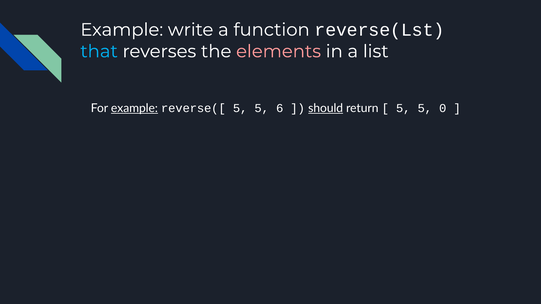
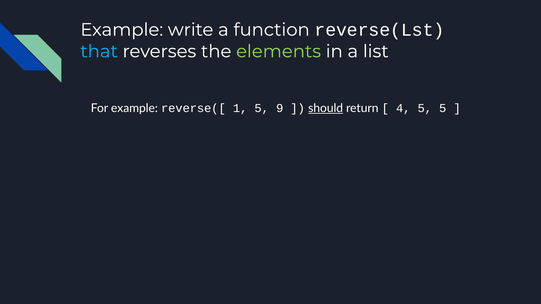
elements colour: pink -> light green (279, 51)
example underline: present -> none (134, 108)
reverse([ 5: 5 -> 1 (240, 108)
6: 6 -> 9 (280, 108)
5: 5 -> 4 (403, 108)
5 0: 0 -> 5 (443, 108)
